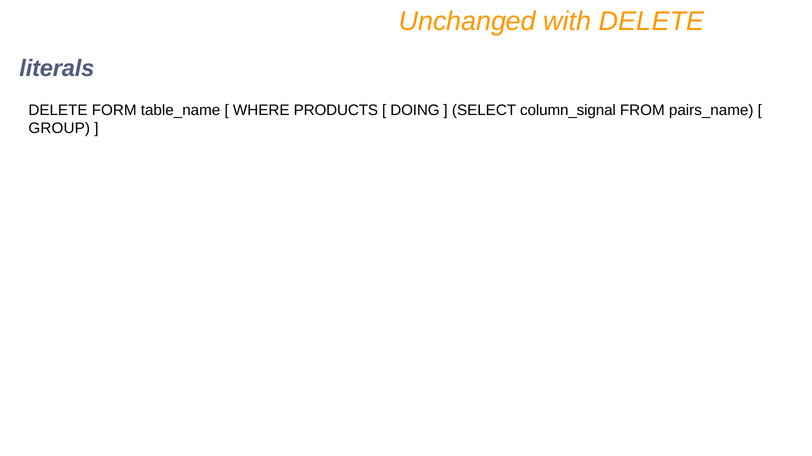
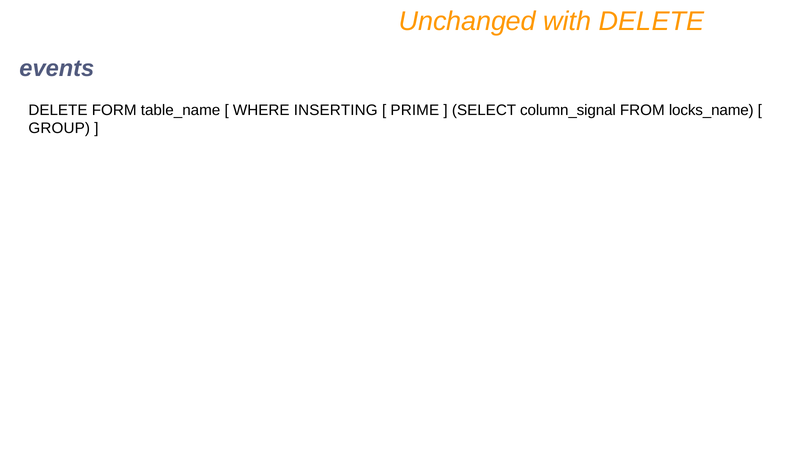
literals: literals -> events (57, 68)
PRODUCTS: PRODUCTS -> INSERTING (336, 110)
DOING: DOING -> PRIME (415, 110)
pairs_name: pairs_name -> locks_name (711, 110)
